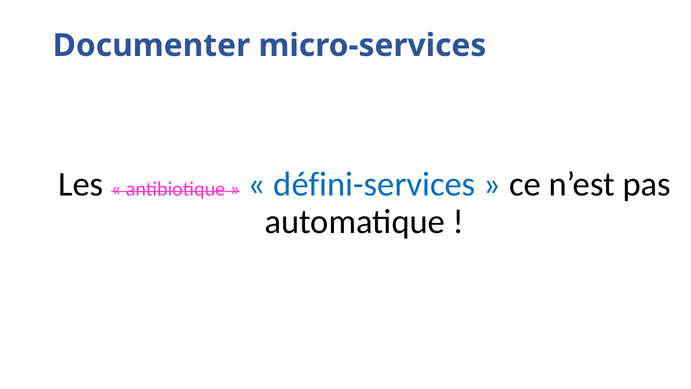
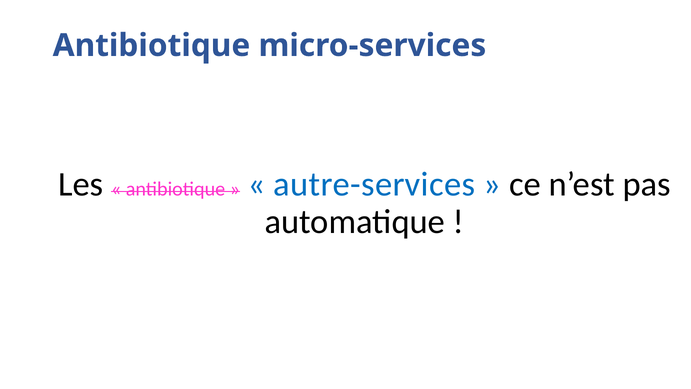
Documenter: Documenter -> Antibiotique (151, 45)
défini-services: défini-services -> autre-services (374, 184)
